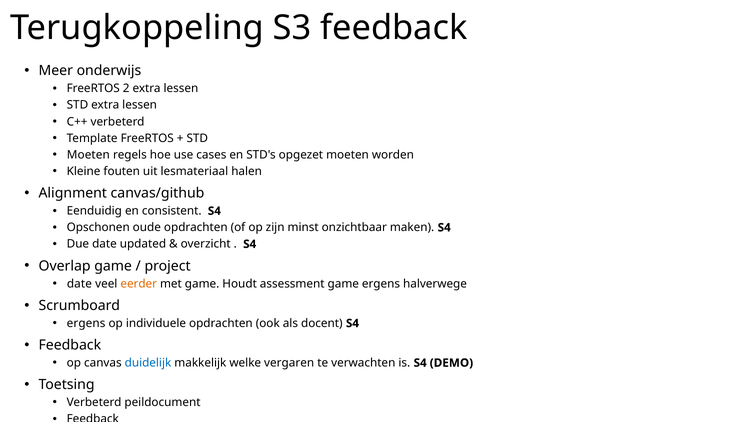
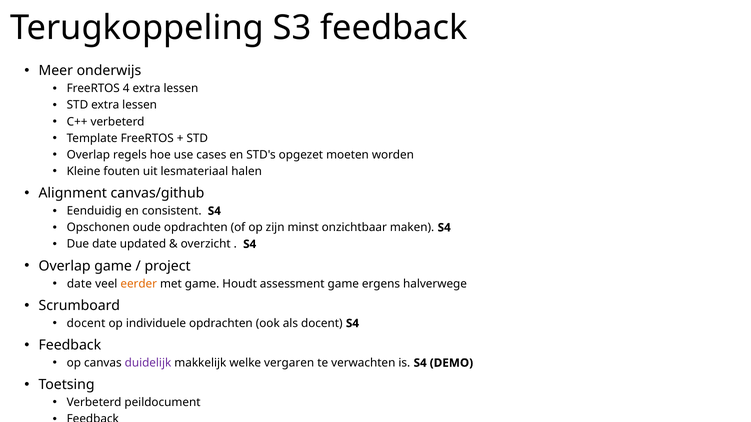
2: 2 -> 4 (126, 89)
Moeten: Moeten -> Overlap (88, 155)
ergens: ergens -> docent (86, 324)
duidelijk colour: blue -> purple (148, 363)
